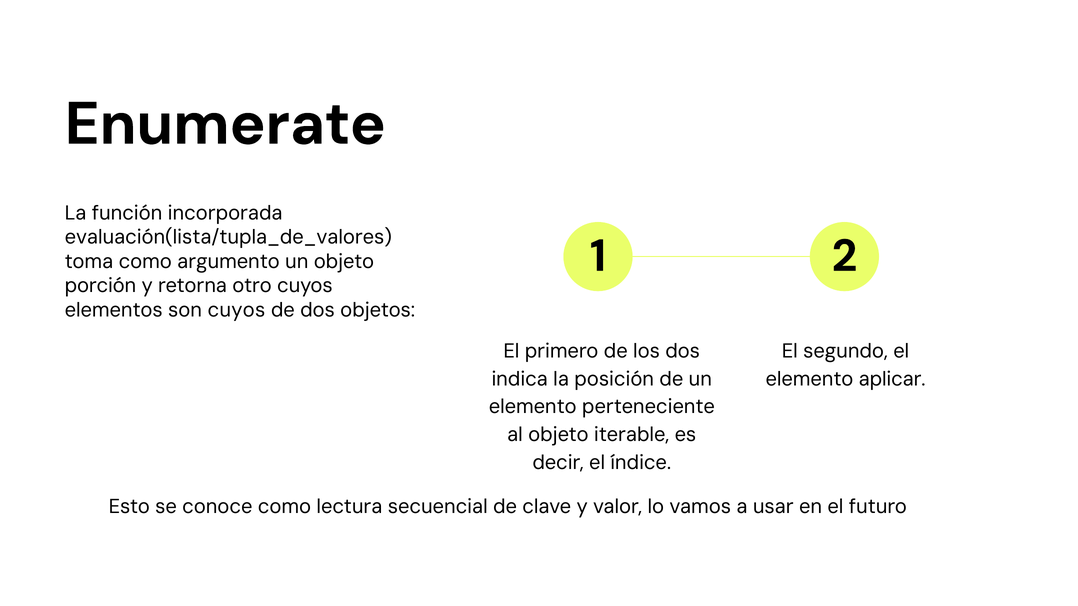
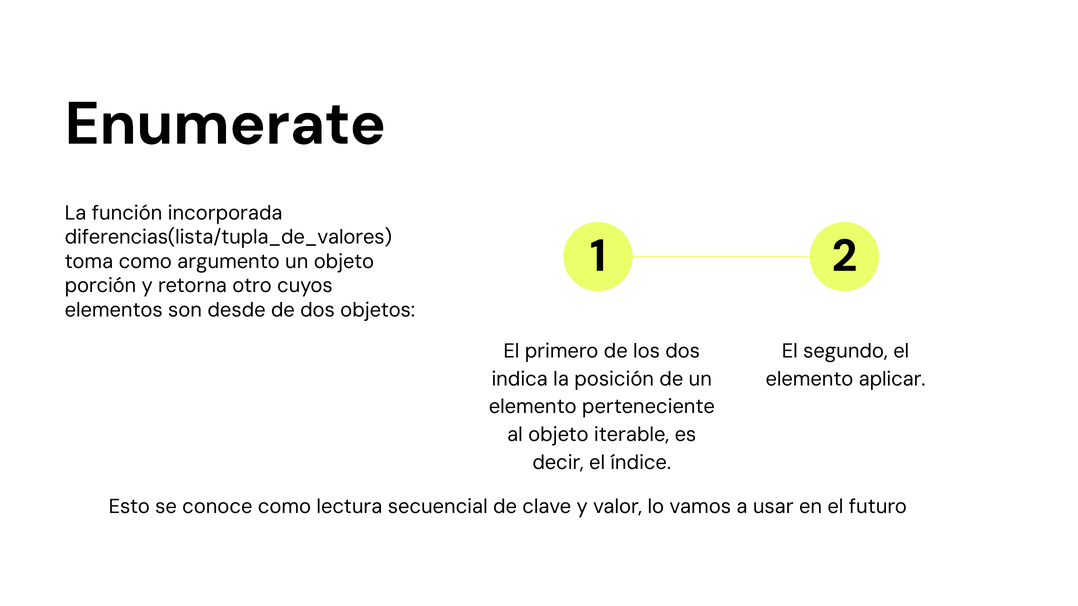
evaluación(lista/tupla_de_valores: evaluación(lista/tupla_de_valores -> diferencias(lista/tupla_de_valores (228, 237)
son cuyos: cuyos -> desde (237, 310)
